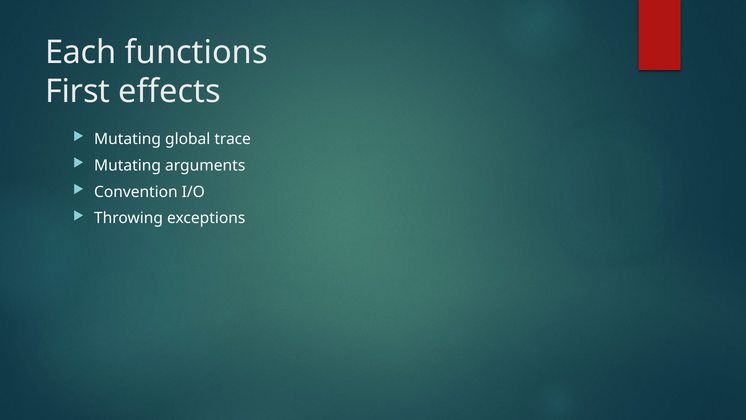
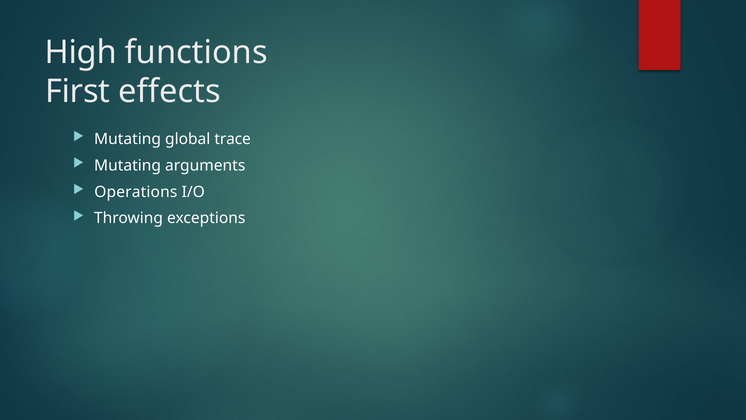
Each: Each -> High (81, 52)
Convention: Convention -> Operations (136, 192)
